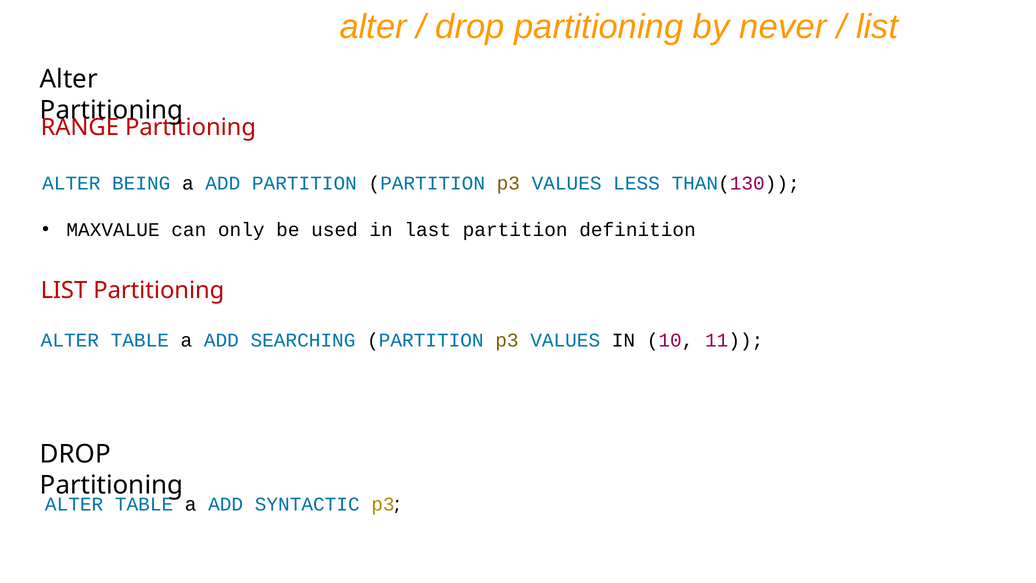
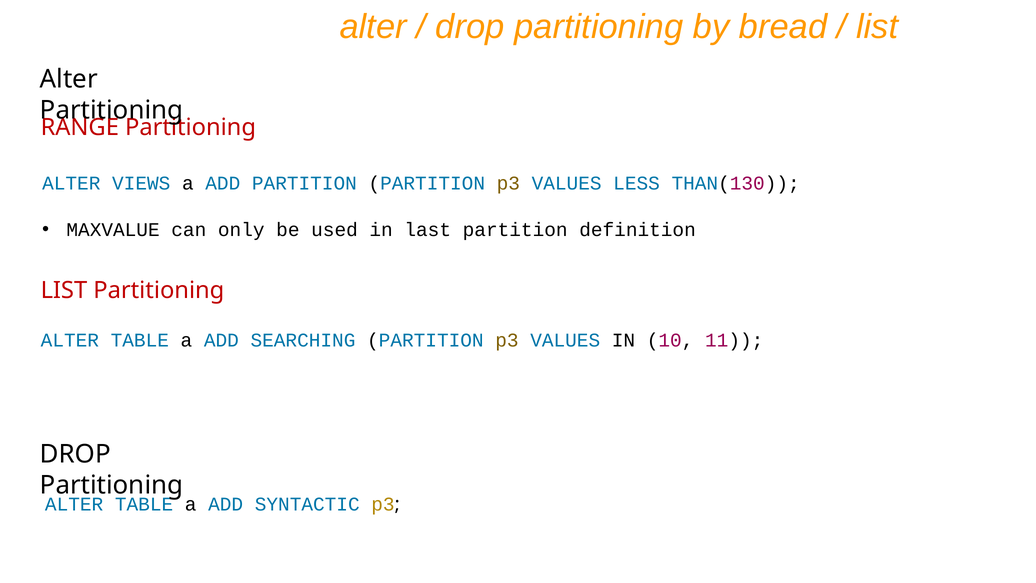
never: never -> bread (783, 27)
BEING: BEING -> VIEWS (141, 183)
